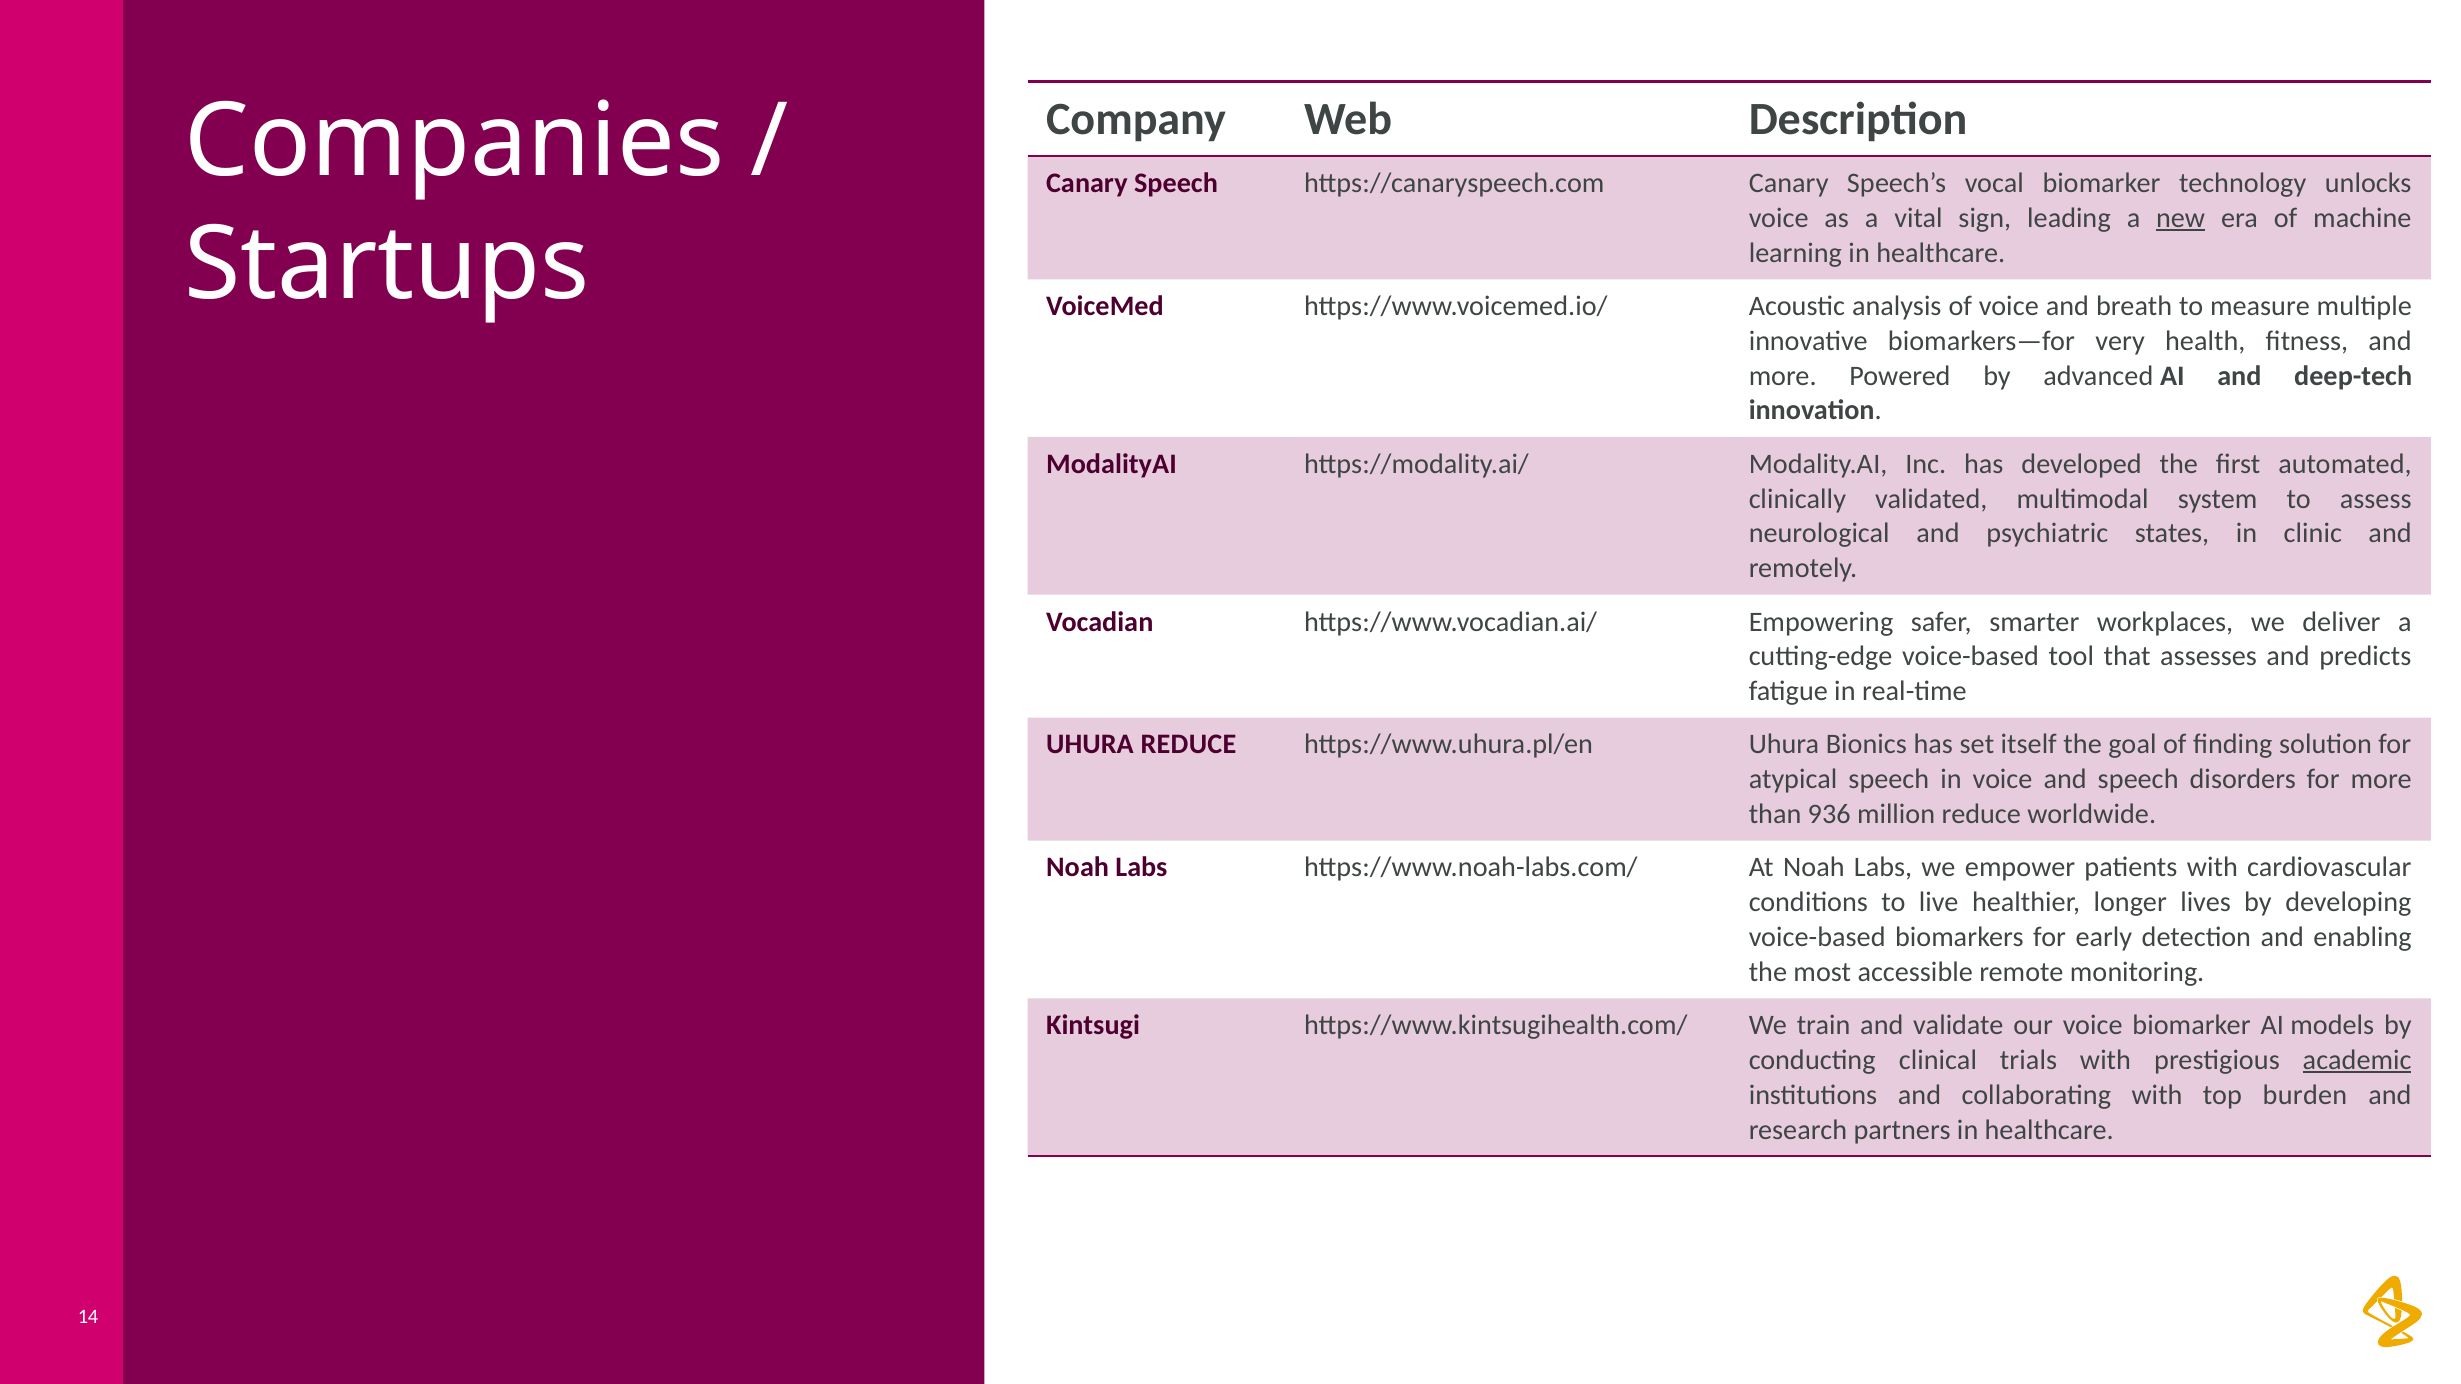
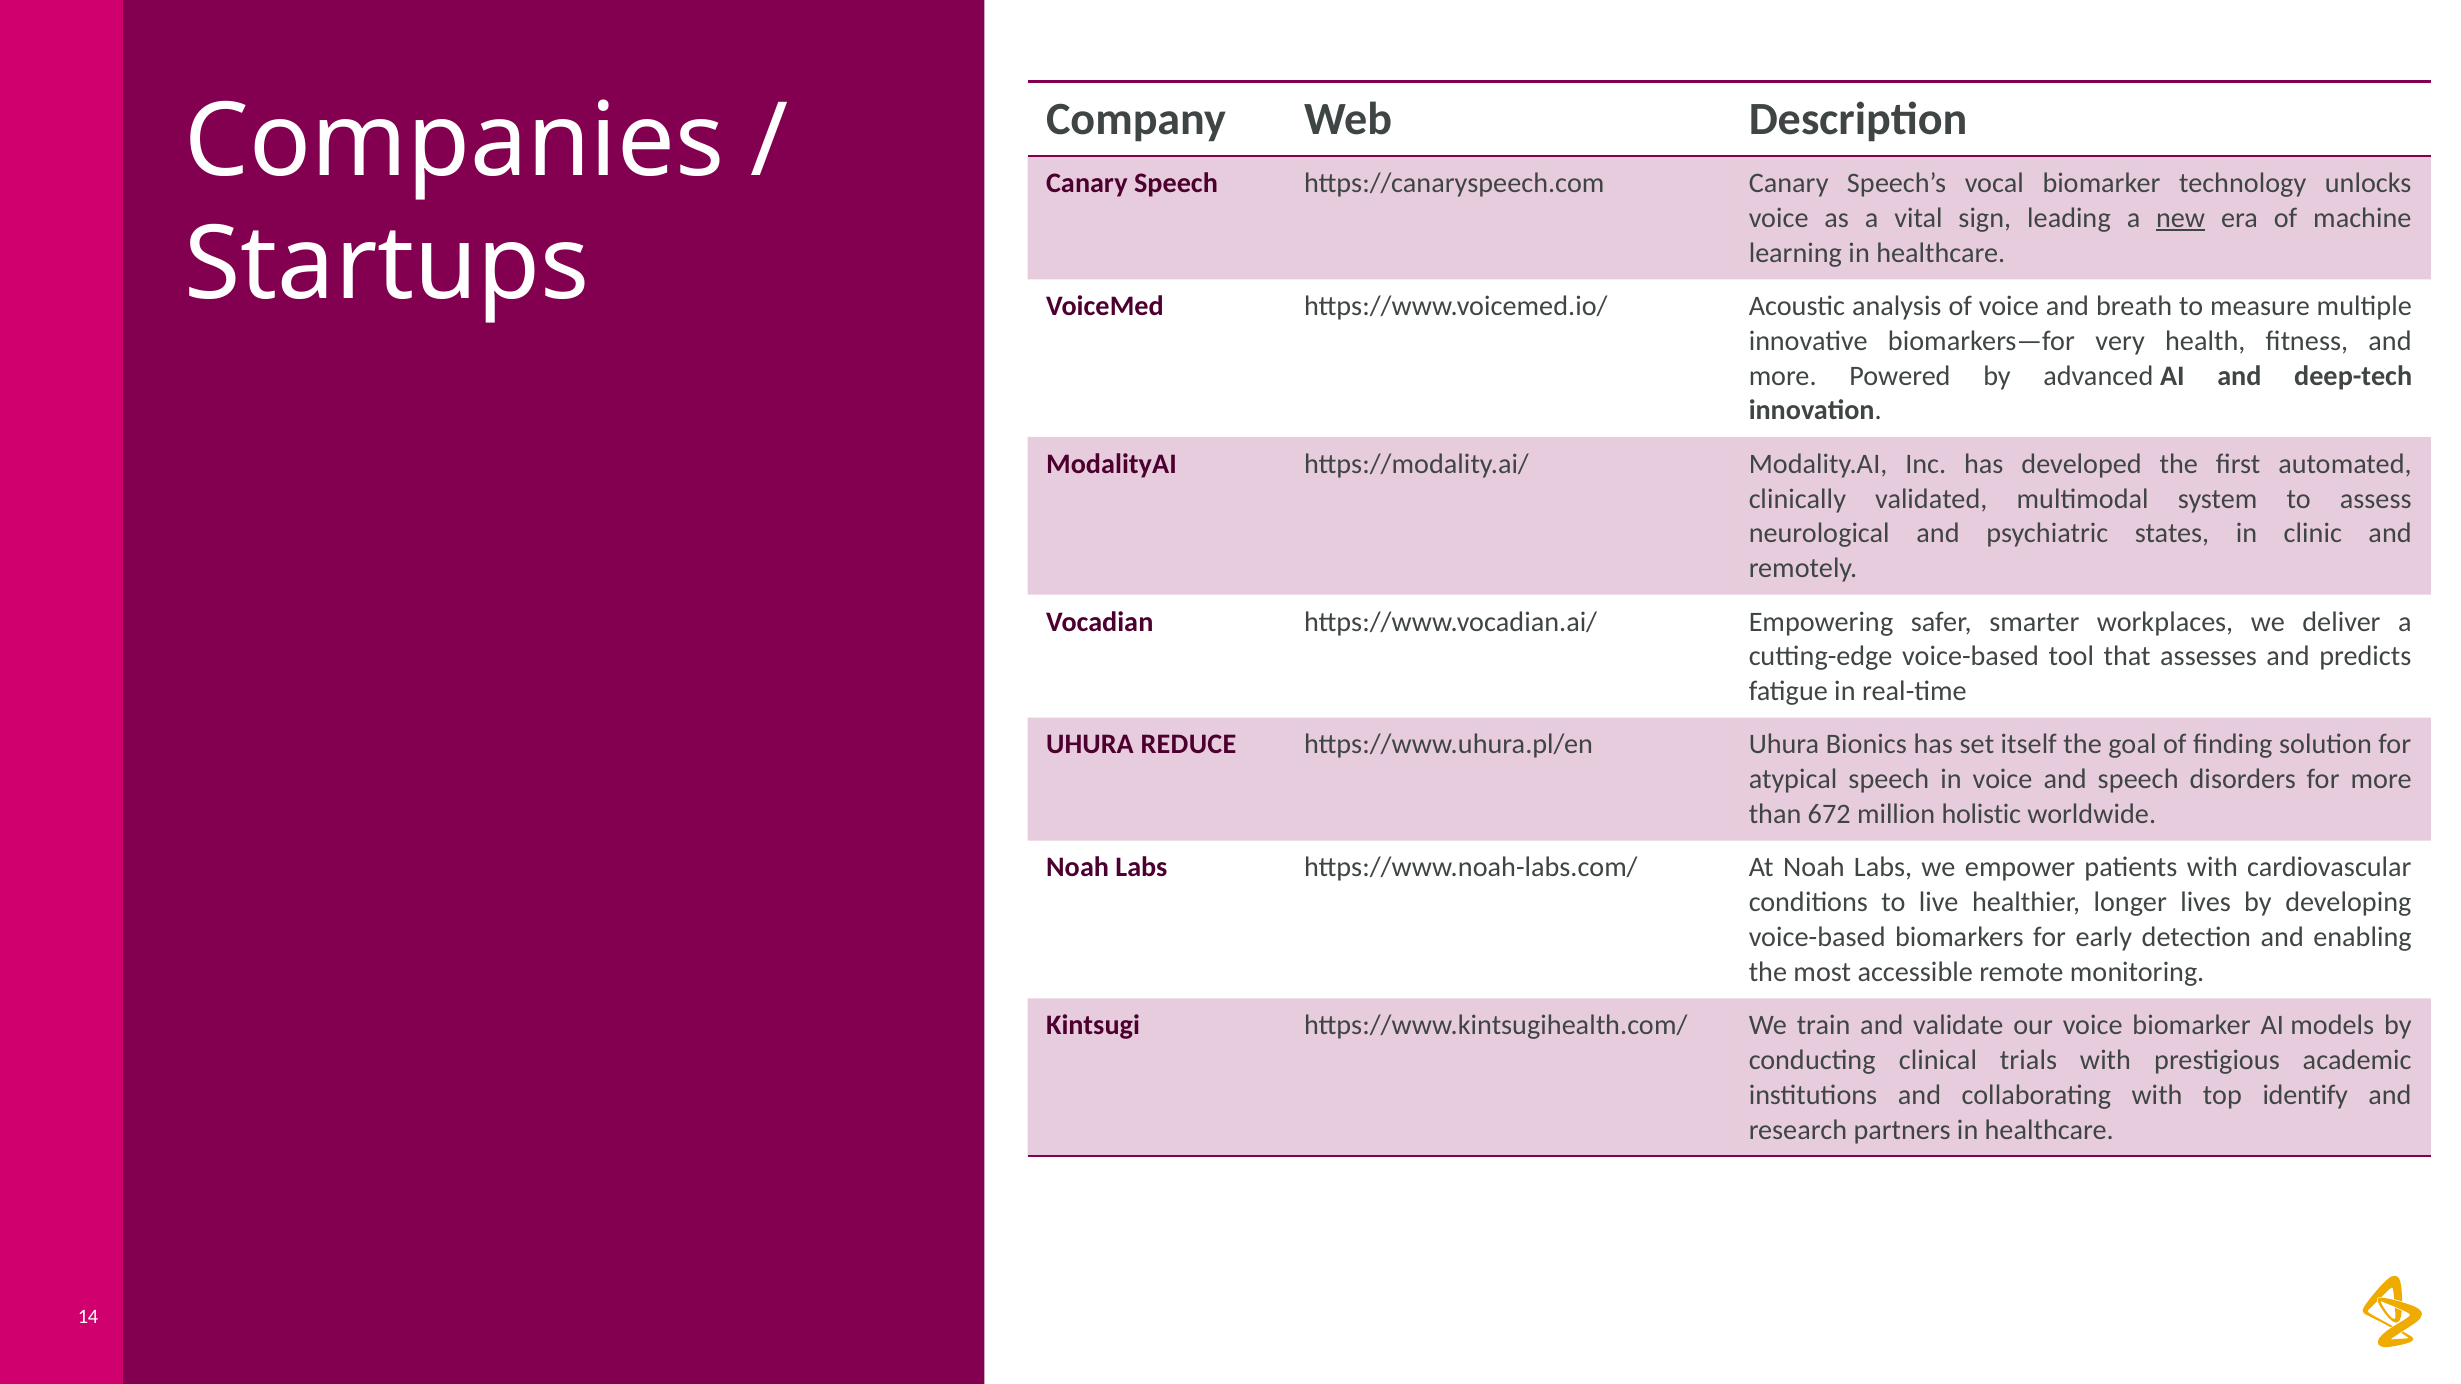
936: 936 -> 672 (1829, 814)
million reduce: reduce -> holistic (1981, 814)
academic underline: present -> none (2357, 1060)
burden: burden -> identify (2305, 1095)
